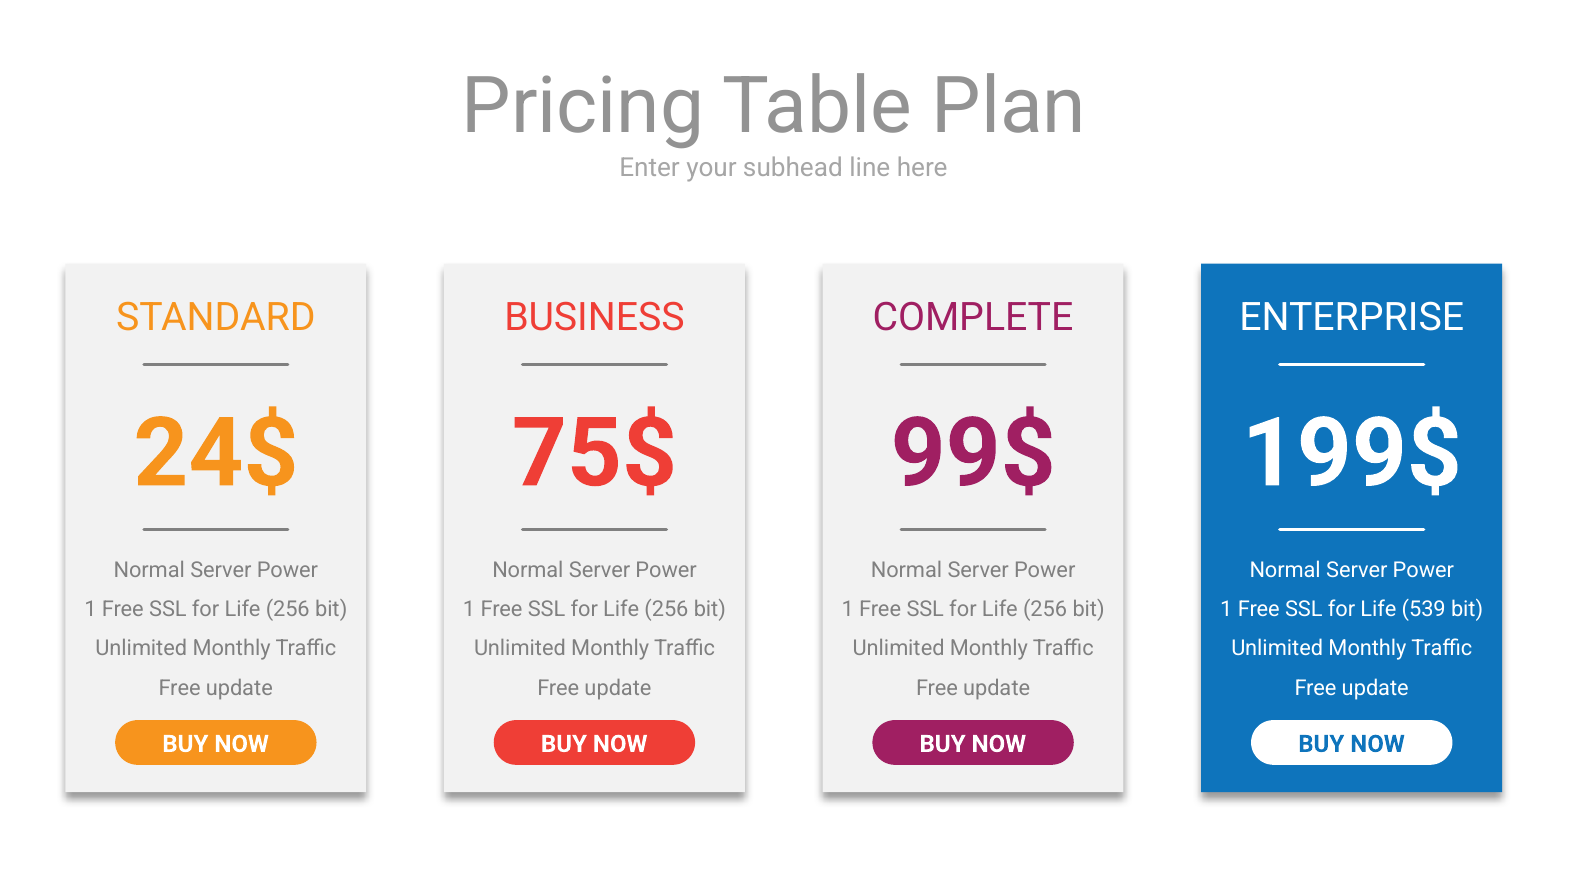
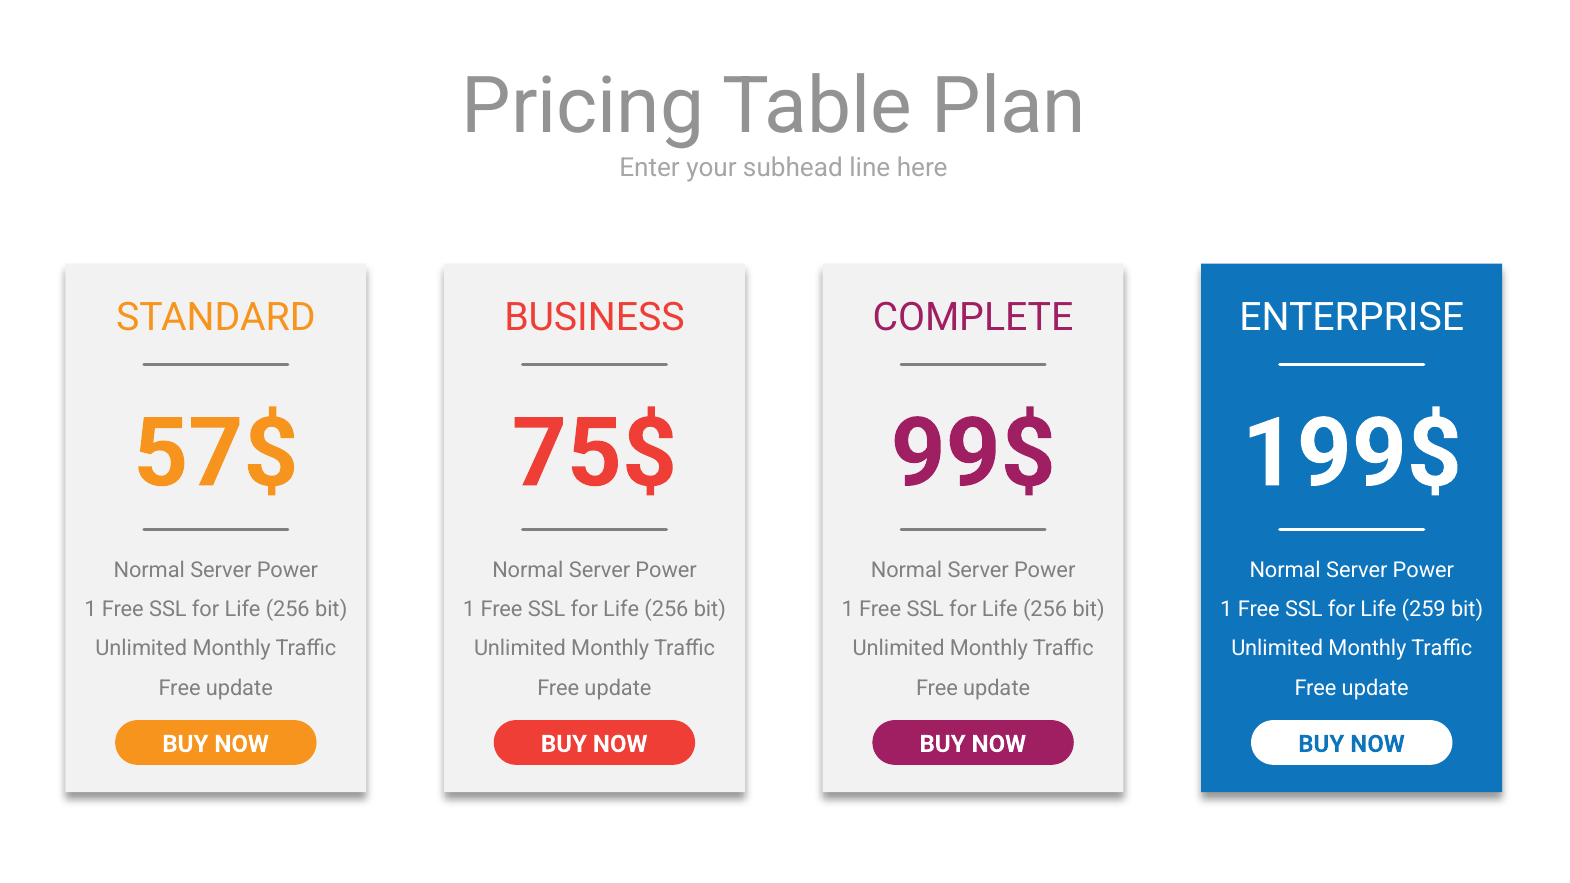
24$: 24$ -> 57$ (216, 454)
539: 539 -> 259 (1424, 609)
